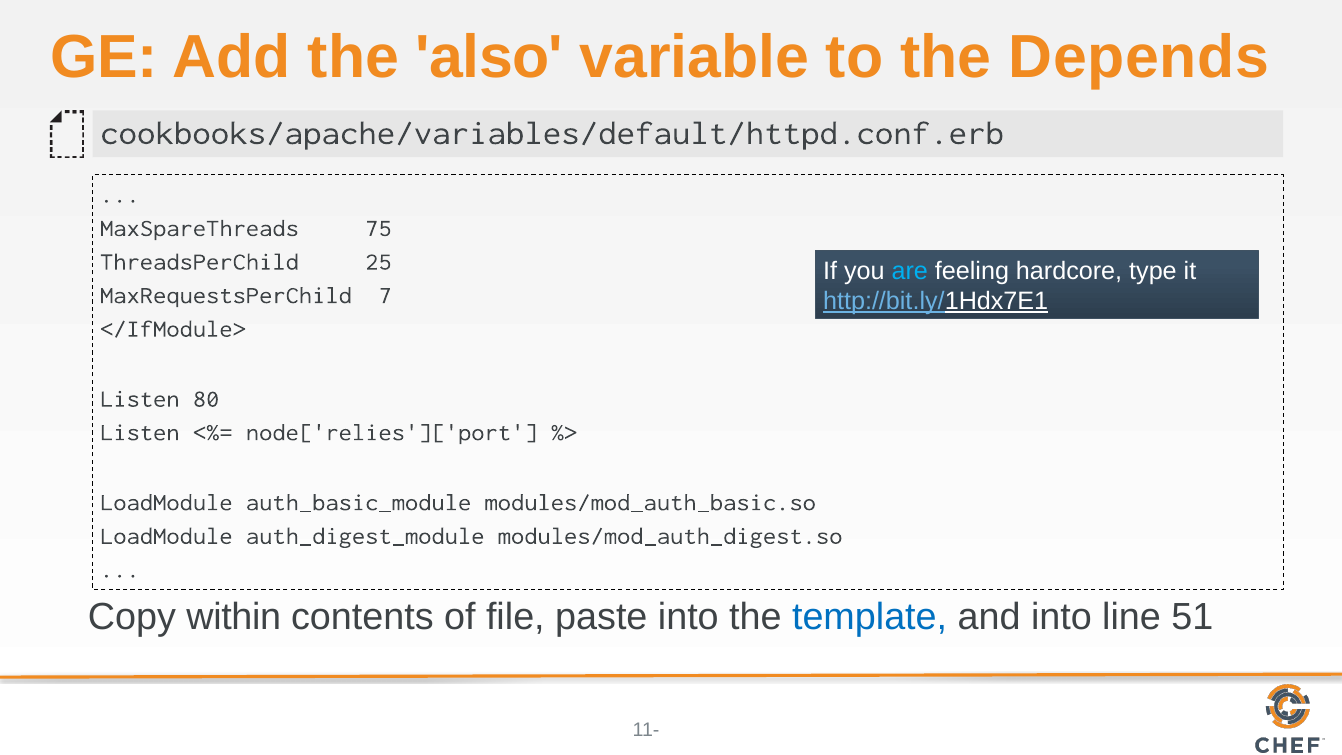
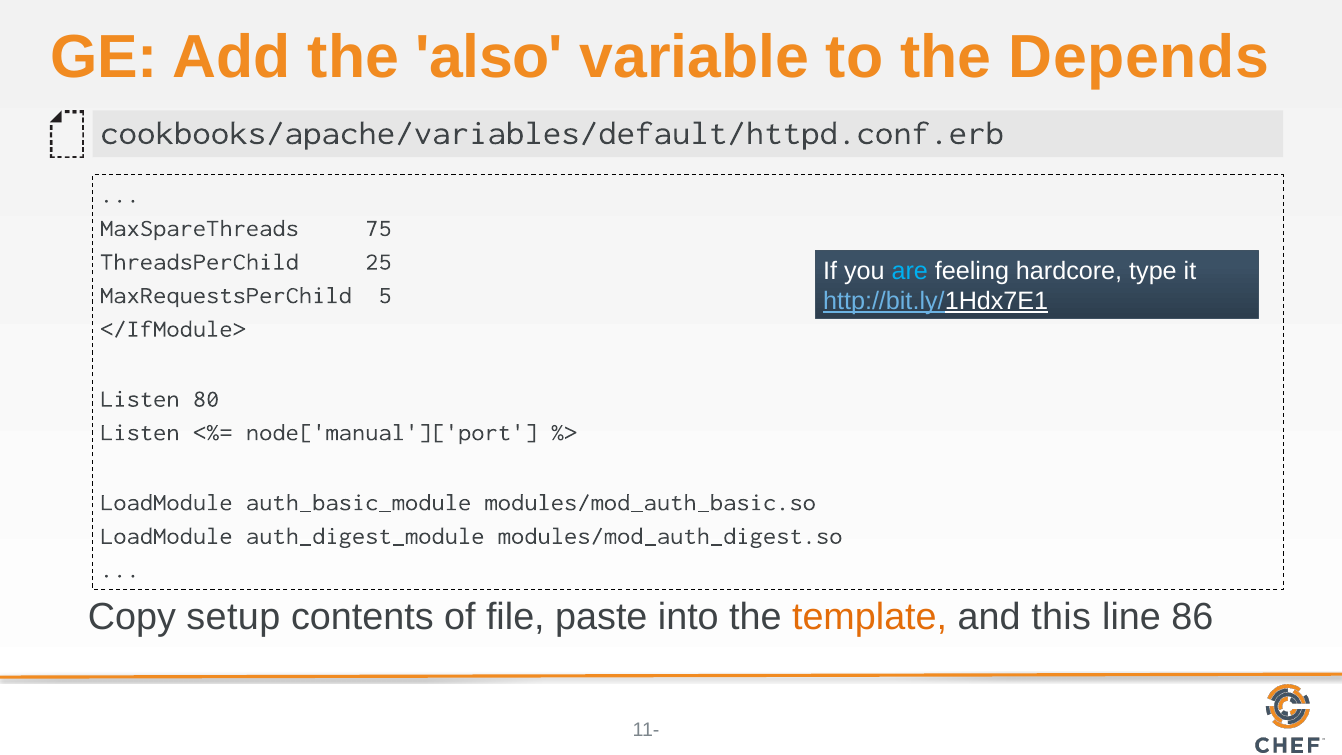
7: 7 -> 5 (385, 295)
node['relies']['port: node['relies']['port -> node['manual']['port (392, 432)
within: within -> setup (233, 617)
template colour: blue -> orange (870, 617)
and into: into -> this (1061, 617)
51: 51 -> 86 (1192, 617)
